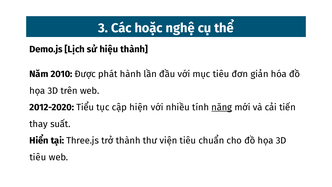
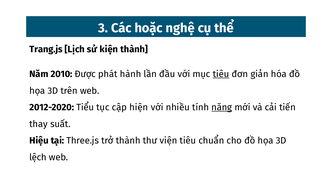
Demo.js: Demo.js -> Trang.js (46, 49)
hiệu: hiệu -> kiện (109, 49)
tiêu underline: none -> present (221, 74)
Hiển: Hiển -> Hiệu (39, 140)
tiêu: tiêu -> lệch (38, 157)
